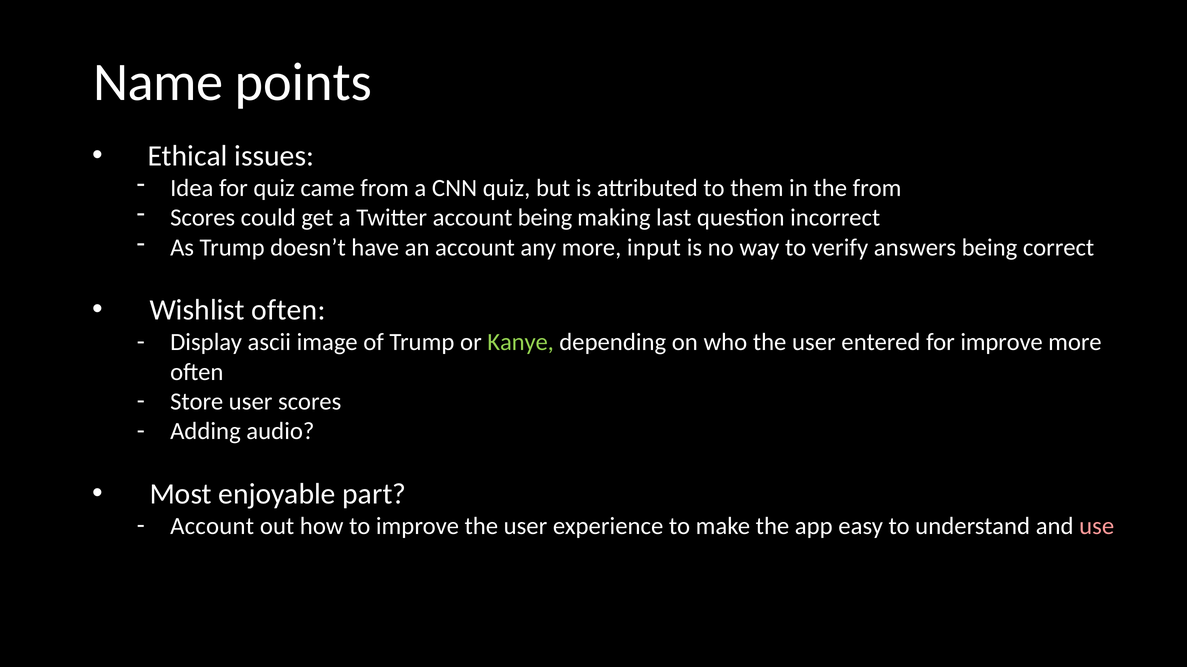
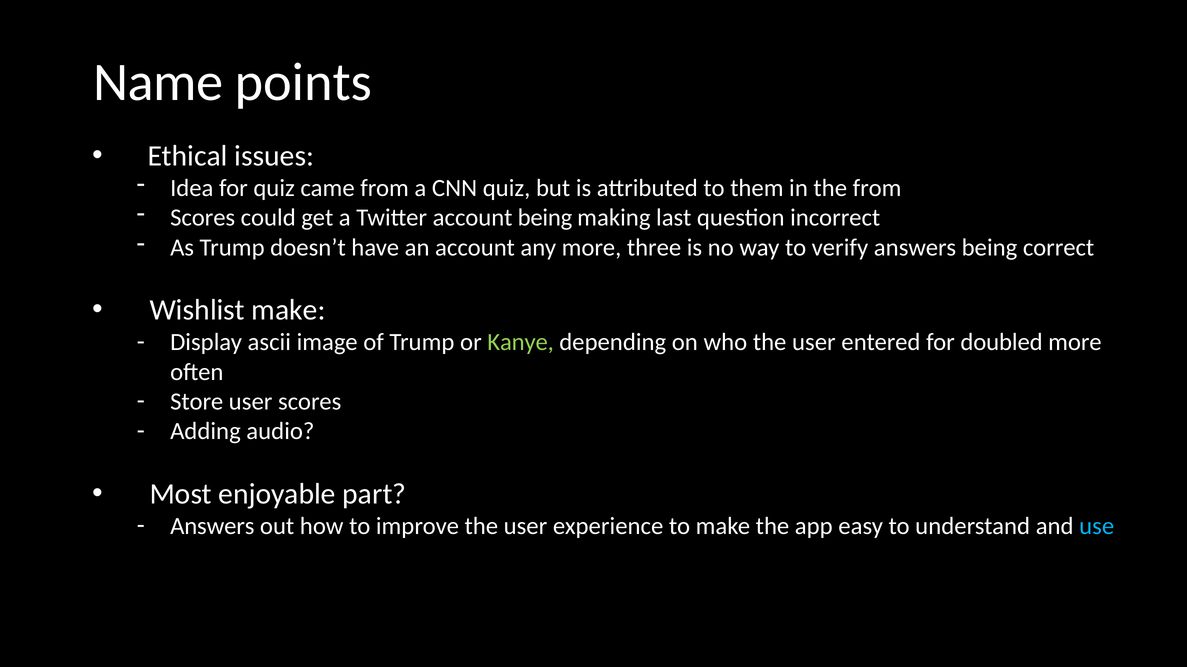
input: input -> three (654, 248)
Wishlist often: often -> make (289, 310)
for improve: improve -> doubled (1002, 343)
Account: Account -> Answers (212, 527)
use colour: pink -> light blue (1097, 527)
